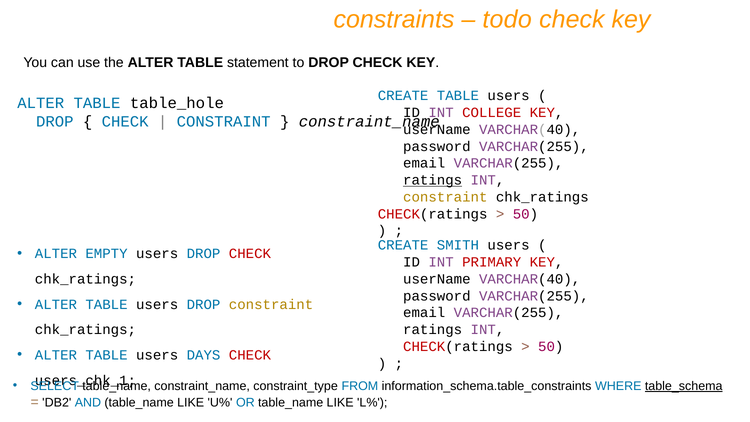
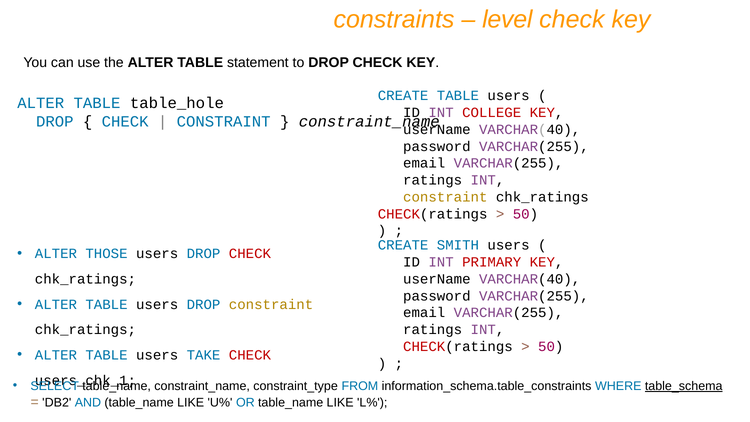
todo: todo -> level (507, 20)
ratings underline: present -> none (433, 180)
EMPTY: EMPTY -> THOSE (107, 254)
DAYS: DAYS -> TAKE (204, 355)
